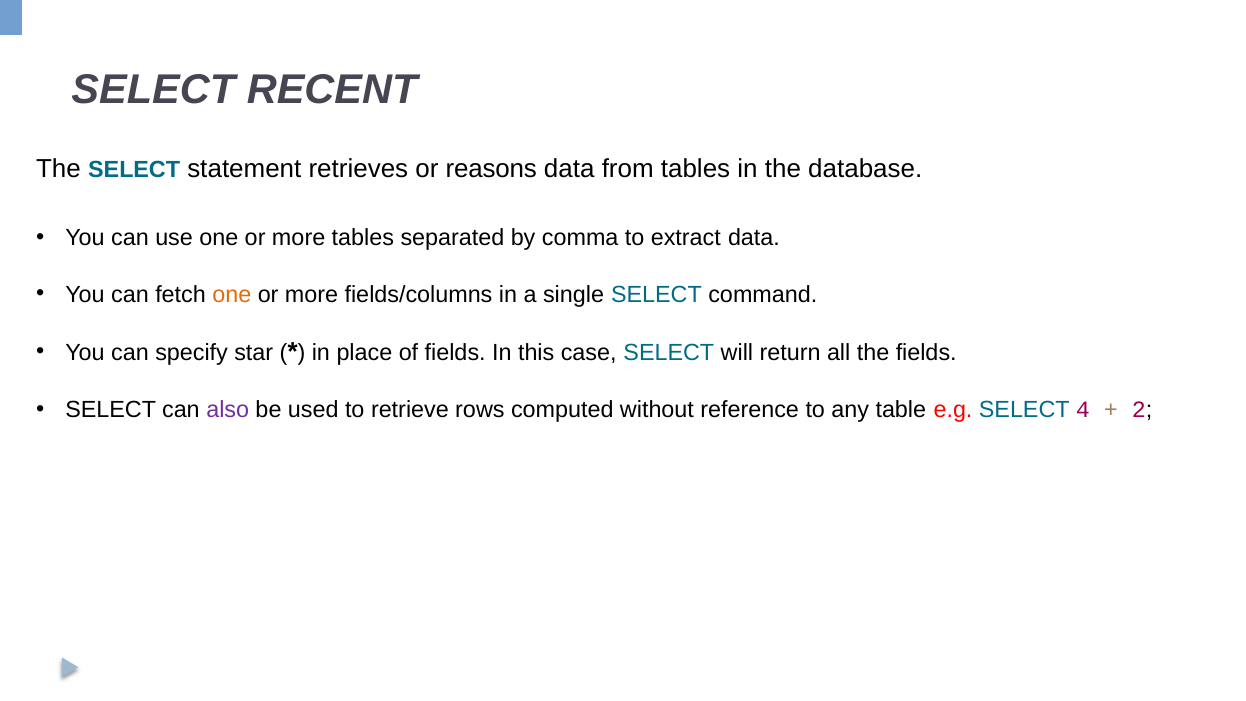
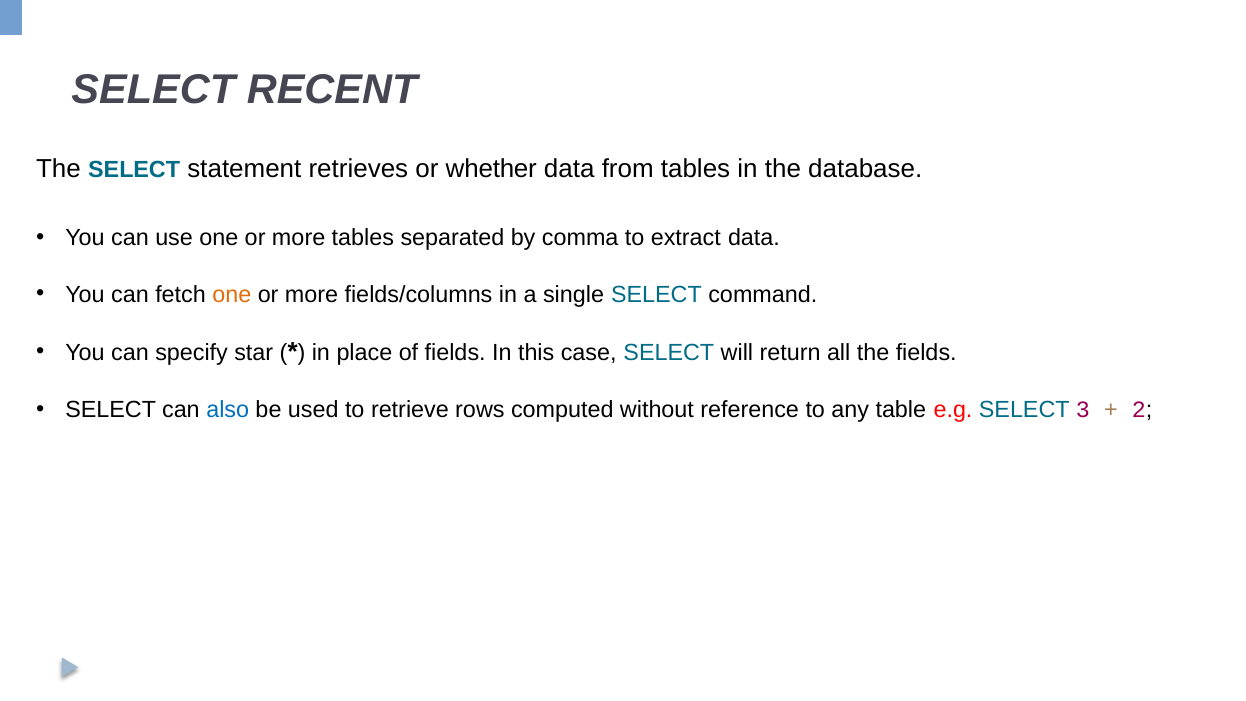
reasons: reasons -> whether (491, 169)
also colour: purple -> blue (228, 410)
4: 4 -> 3 (1083, 410)
